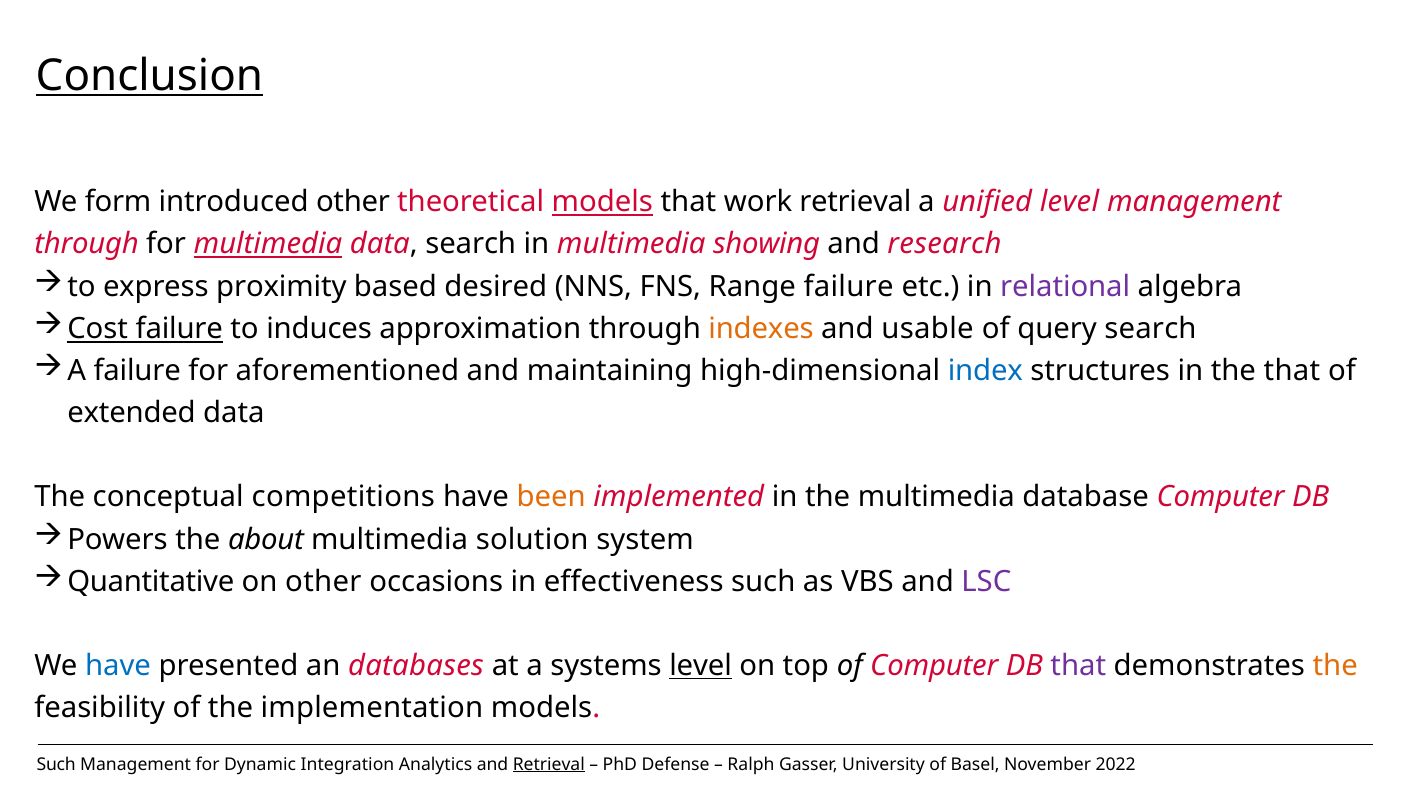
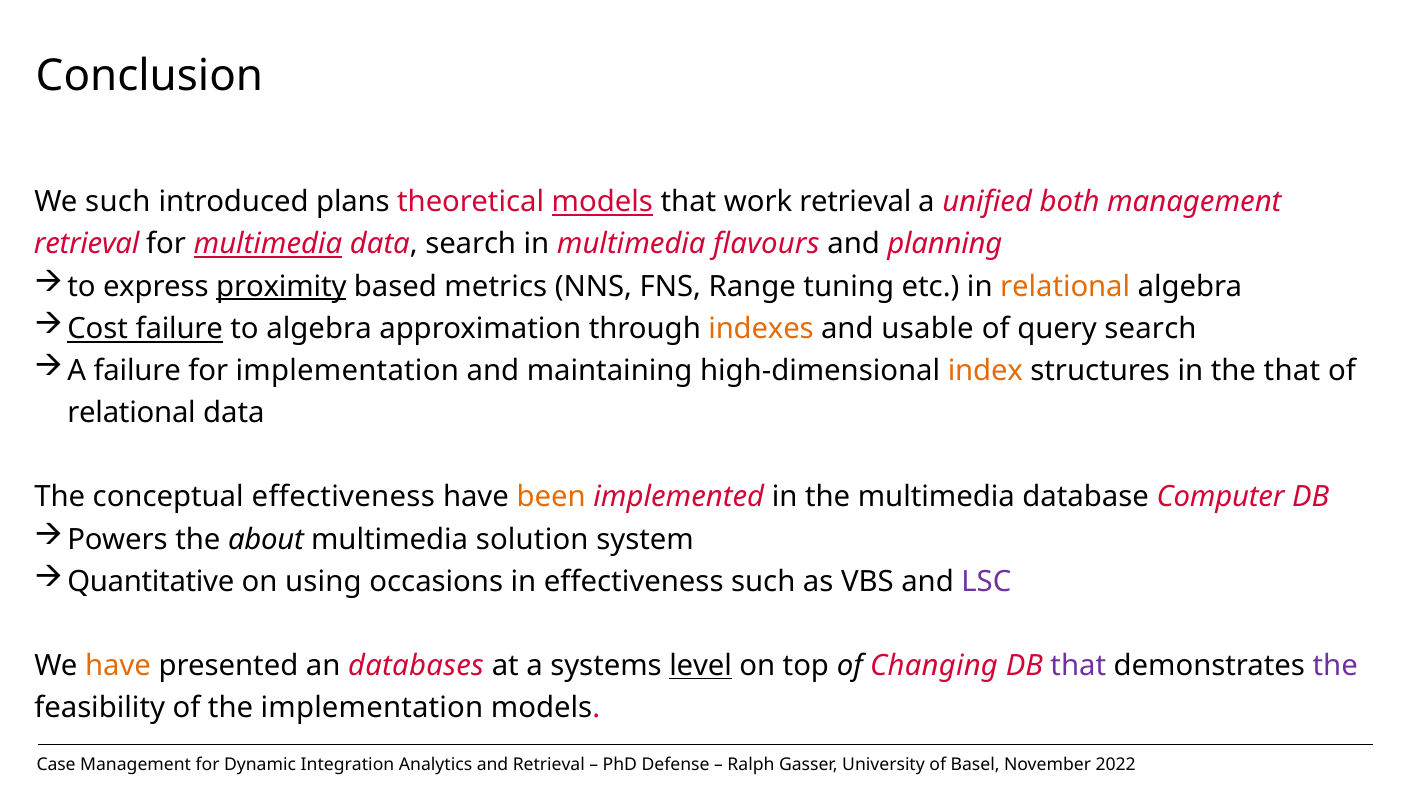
Conclusion underline: present -> none (149, 76)
We form: form -> such (118, 202)
introduced other: other -> plans (353, 202)
unified level: level -> both (1070, 202)
through: through -> retrieval (87, 244)
showing: showing -> flavours (766, 244)
research: research -> planning (945, 244)
proximity underline: none -> present (281, 287)
desired: desired -> metrics (496, 287)
Range failure: failure -> tuning (849, 287)
relational colour: purple -> orange (1065, 287)
to induces: induces -> algebra (319, 329)
for aforementioned: aforementioned -> implementation (347, 371)
index colour: blue -> orange (985, 371)
extended: extended -> relational (132, 413)
conceptual competitions: competitions -> effectiveness (343, 497)
on other: other -> using (323, 582)
have colour: blue -> orange (118, 666)
of Computer: Computer -> Changing (934, 666)
the colour: orange -> purple (1335, 666)
Such: Such -> Case (56, 765)
Retrieval underline: present -> none (549, 765)
